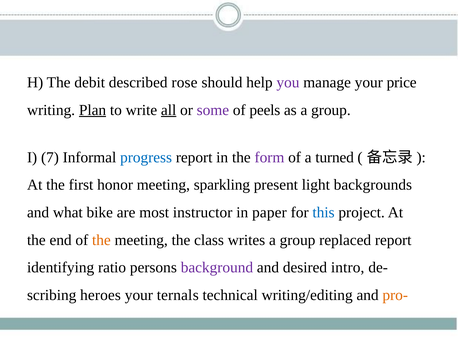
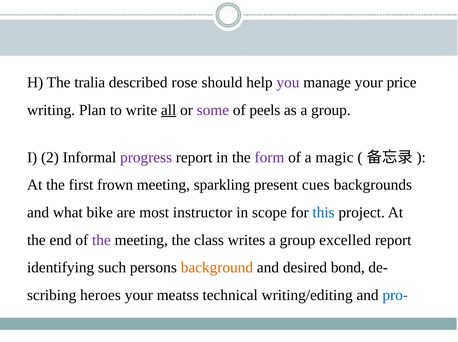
debit: debit -> tralia (90, 83)
Plan underline: present -> none (93, 110)
7: 7 -> 2 (50, 158)
progress colour: blue -> purple (146, 158)
turned: turned -> magic (334, 158)
honor: honor -> frown (115, 185)
light: light -> cues (316, 185)
paper: paper -> scope (269, 213)
the colour: orange -> purple (101, 240)
replaced: replaced -> excelled (345, 240)
ratio: ratio -> such (112, 268)
background colour: purple -> orange (217, 268)
intro: intro -> bond (348, 268)
ternal: ternal -> meats (175, 296)
pro- colour: orange -> blue (395, 296)
